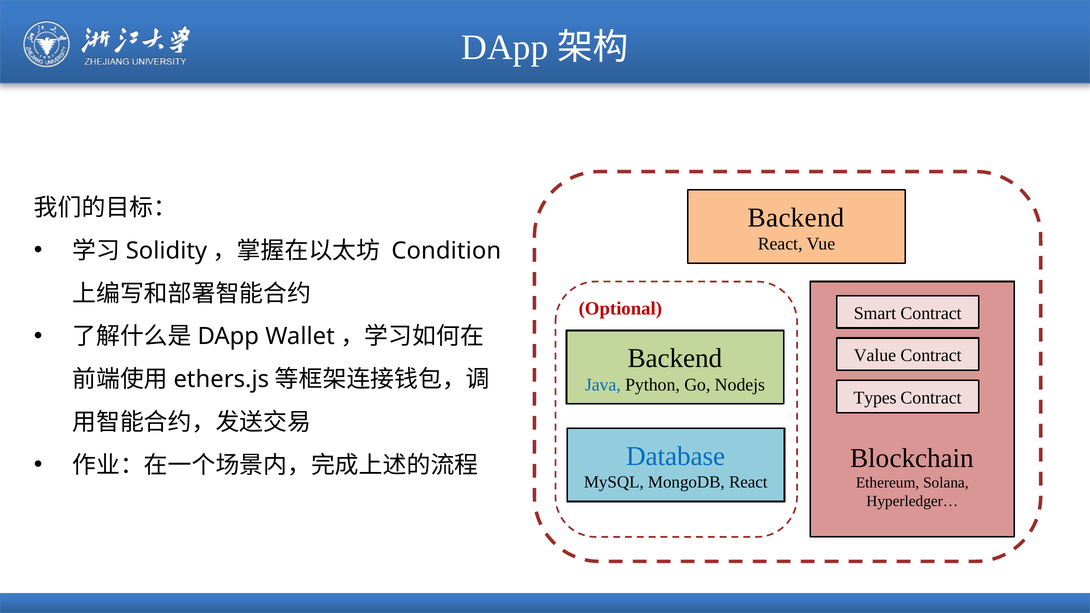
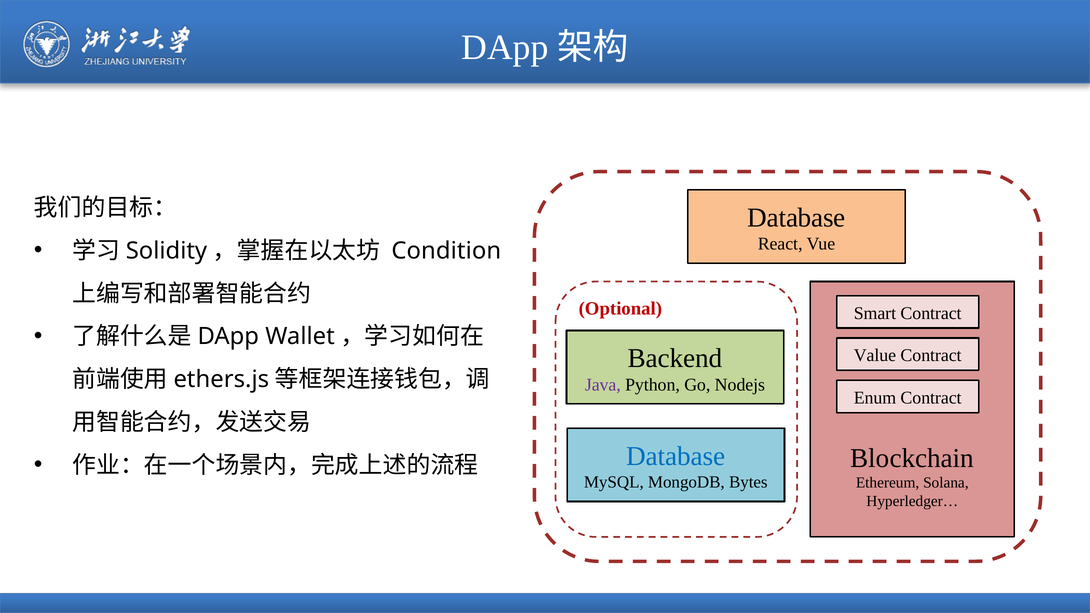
Backend: Backend -> Database (796, 218)
Java colour: blue -> purple (603, 385)
Types: Types -> Enum (875, 398)
MongoDB React: React -> Bytes (748, 482)
